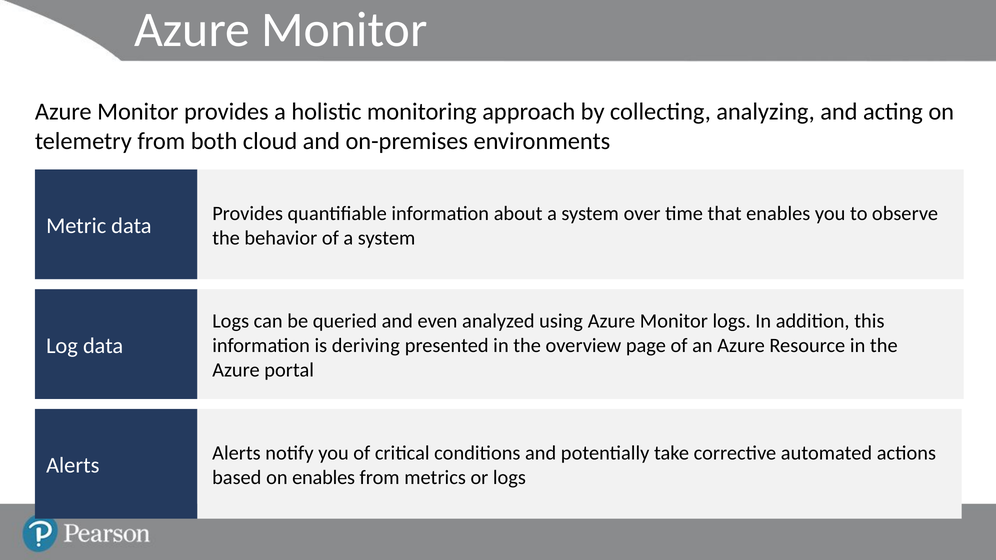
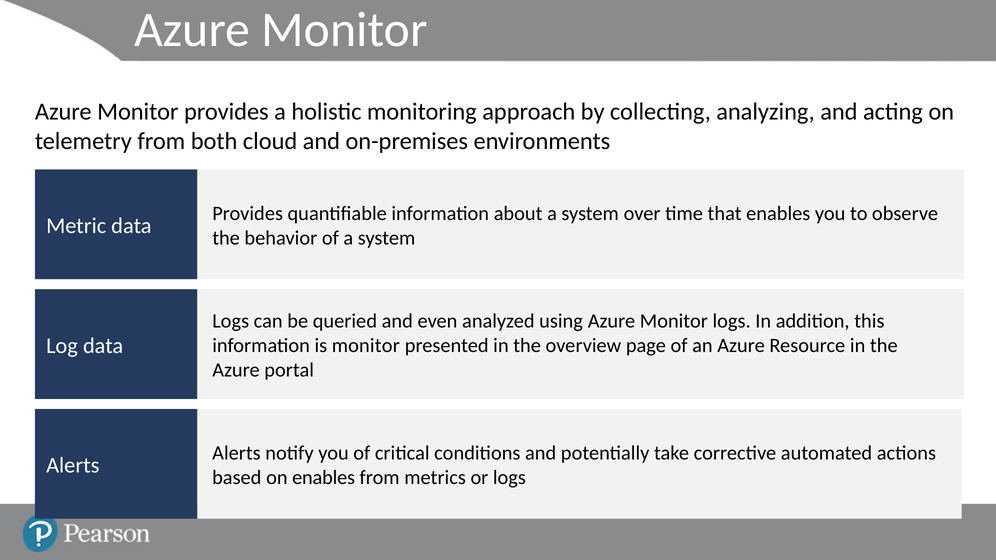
is deriving: deriving -> monitor (366, 346)
